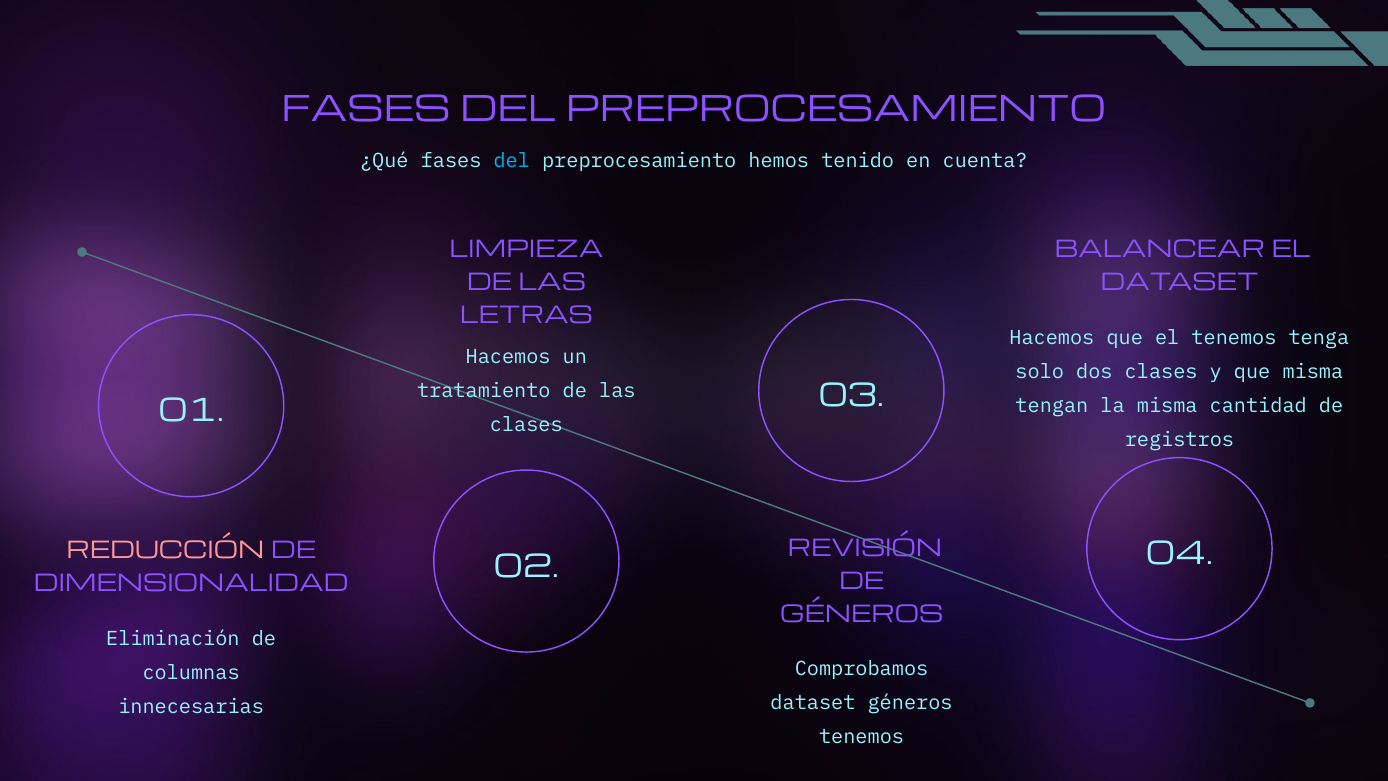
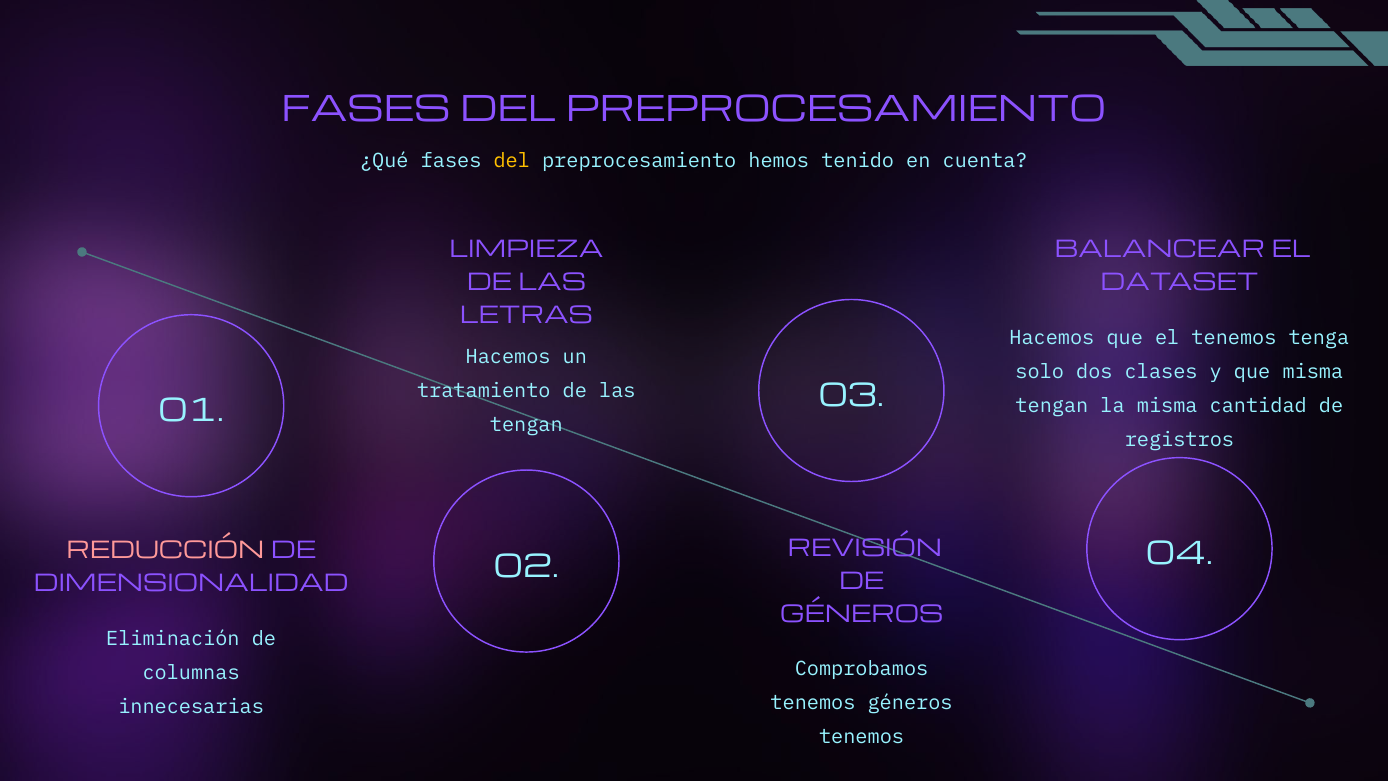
del colour: light blue -> yellow (512, 161)
clases: clases -> tengan (526, 424)
dataset: dataset -> tenemos (813, 703)
